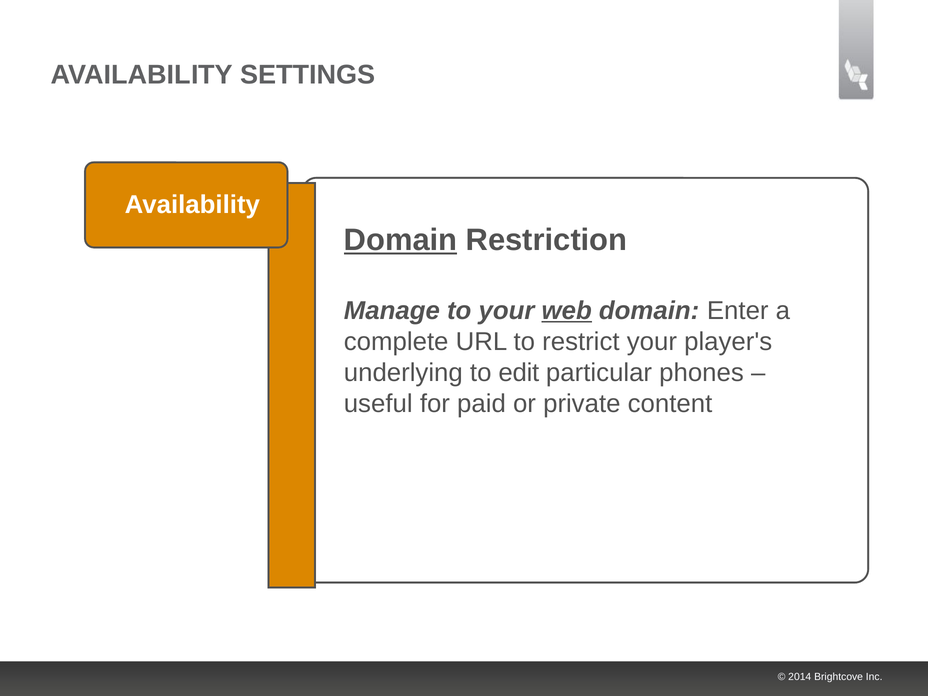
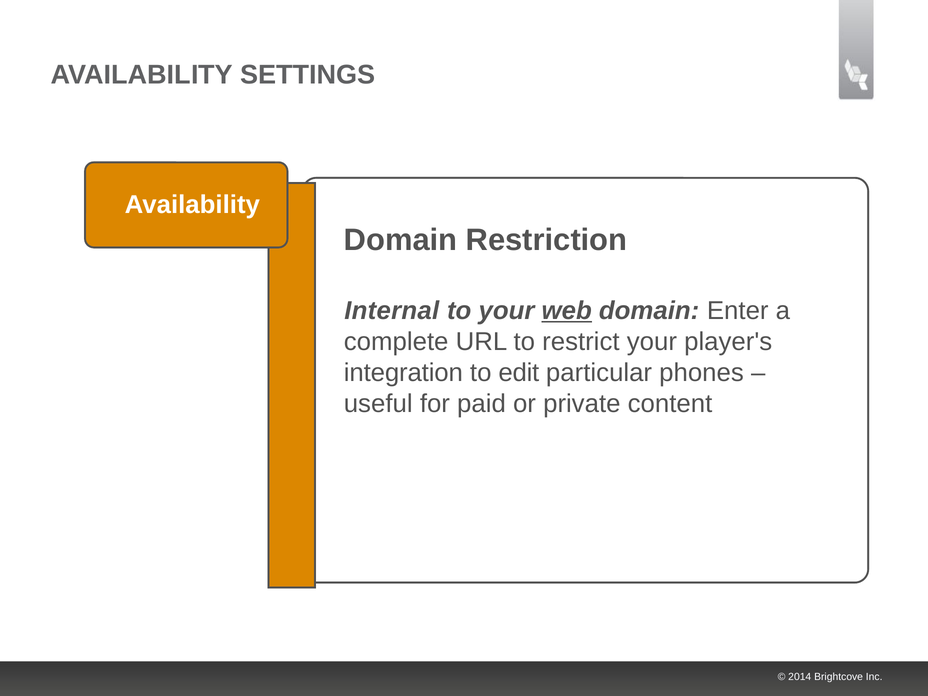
Domain underline: present -> none (401, 240)
Manage: Manage -> Internal (392, 311)
underlying: underlying -> integration (403, 373)
